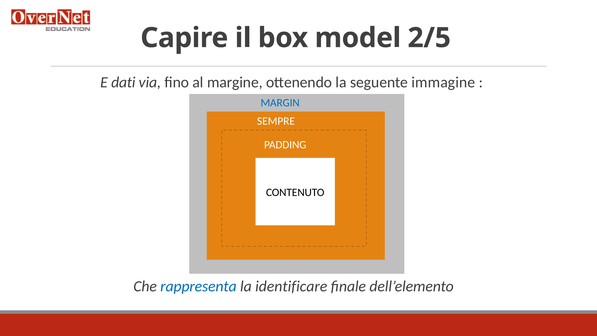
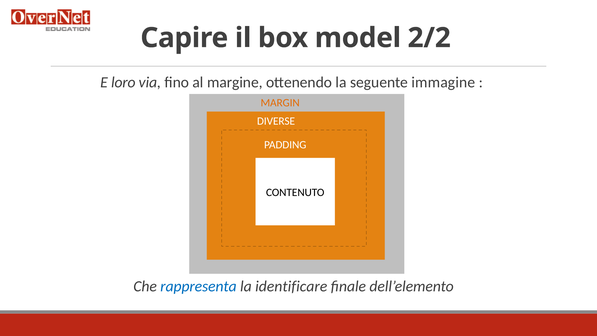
2/5: 2/5 -> 2/2 (429, 38)
dati: dati -> loro (123, 82)
MARGIN colour: blue -> orange (280, 103)
SEMPRE: SEMPRE -> DIVERSE (276, 121)
